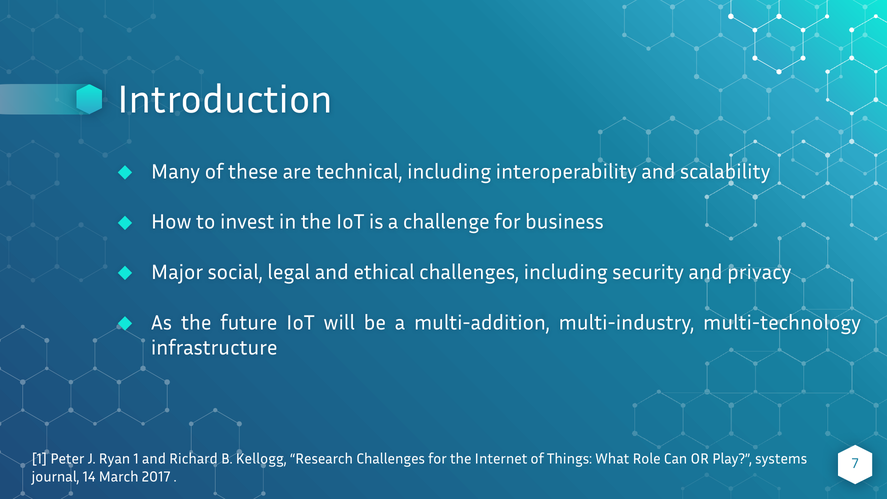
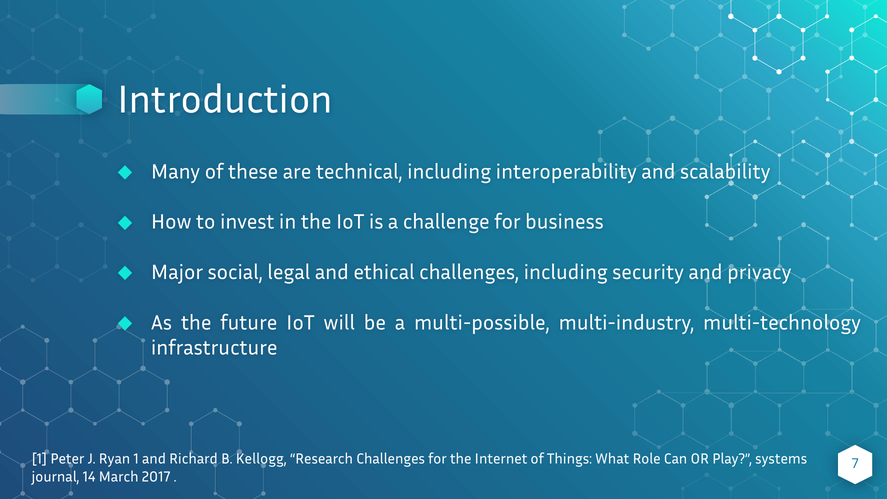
multi-addition: multi-addition -> multi-possible (482, 323)
